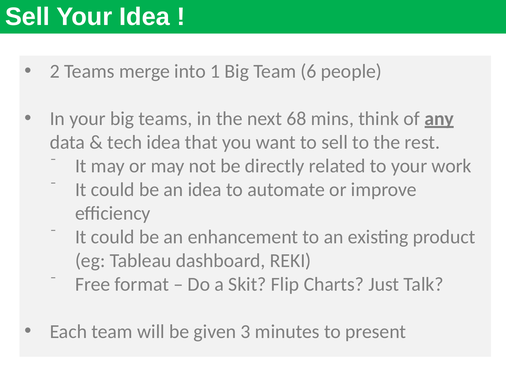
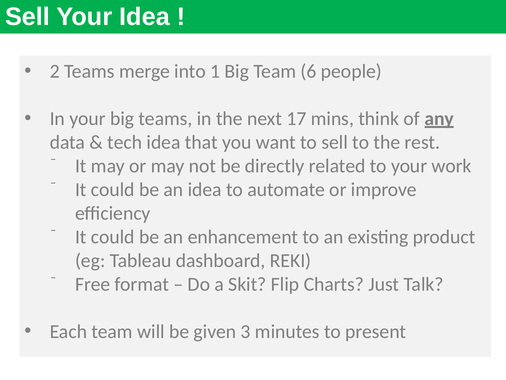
68: 68 -> 17 (296, 118)
